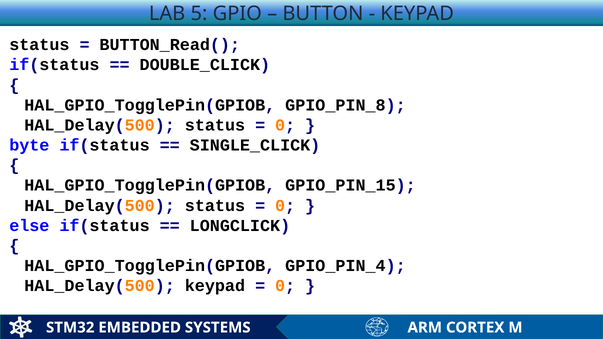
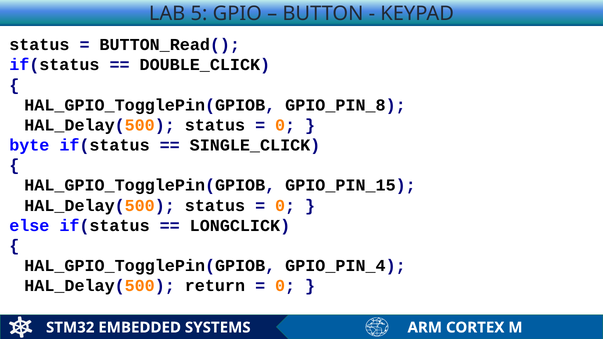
HAL_Delay(500 keypad: keypad -> return (215, 286)
